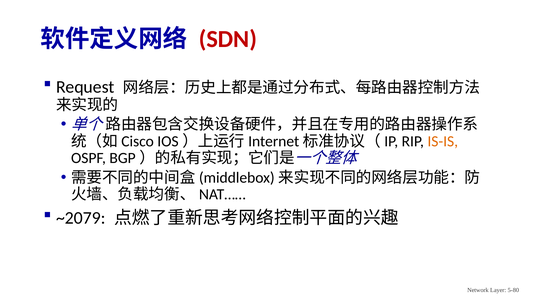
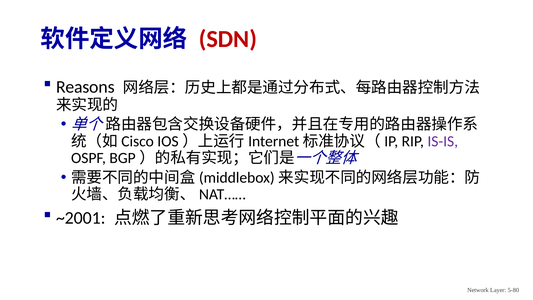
Request: Request -> Reasons (85, 87)
IS-IS colour: orange -> purple (443, 141)
~2079: ~2079 -> ~2001 (81, 218)
